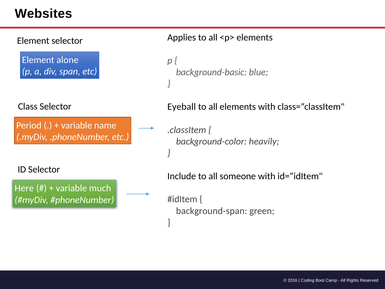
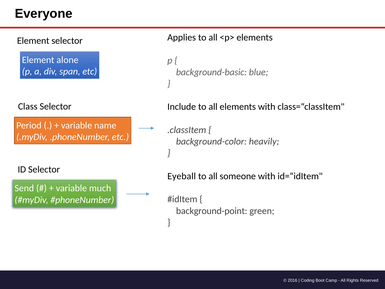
Websites: Websites -> Everyone (44, 14)
Eyeball: Eyeball -> Include (182, 107)
Include: Include -> Eyeball (182, 176)
Here: Here -> Send (24, 188)
background-span: background-span -> background-point (212, 211)
